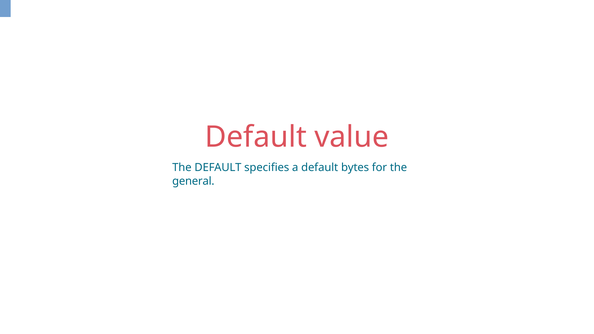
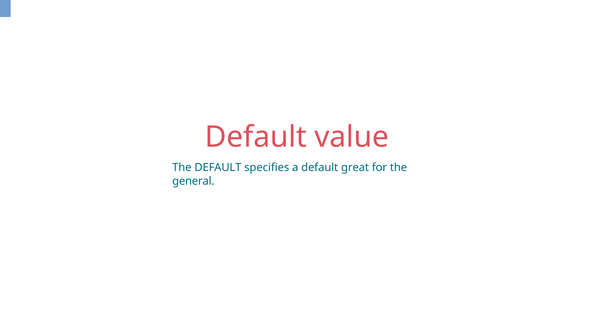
bytes: bytes -> great (355, 168)
